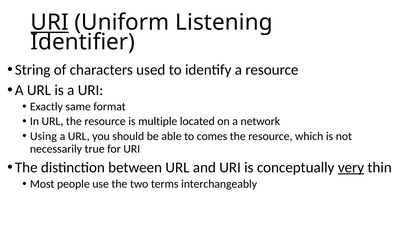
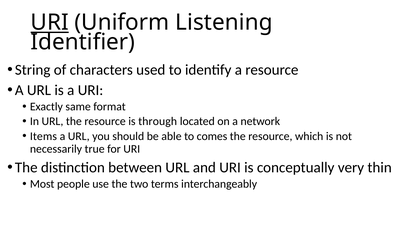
multiple: multiple -> through (158, 121)
Using: Using -> Items (43, 136)
very underline: present -> none (351, 167)
